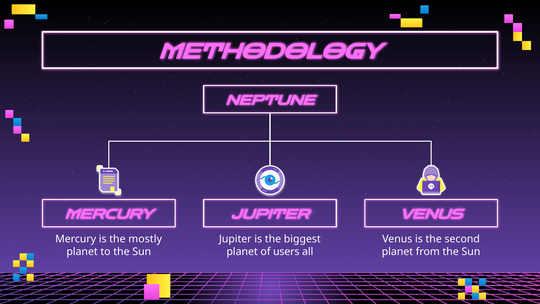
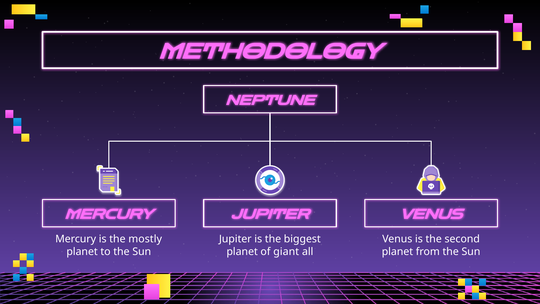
users: users -> giant (286, 252)
